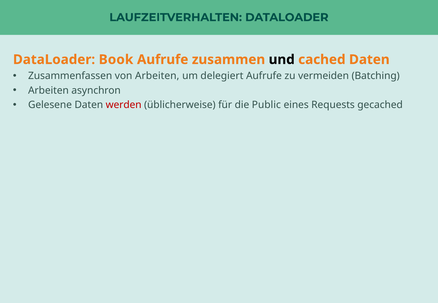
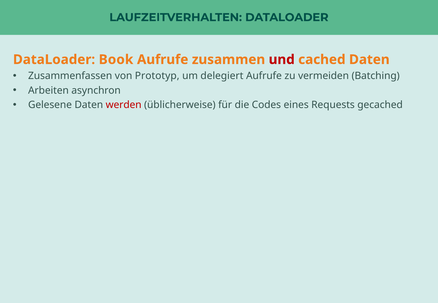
und colour: black -> red (282, 60)
von Arbeiten: Arbeiten -> Prototyp (157, 76)
Public: Public -> Codes (266, 105)
